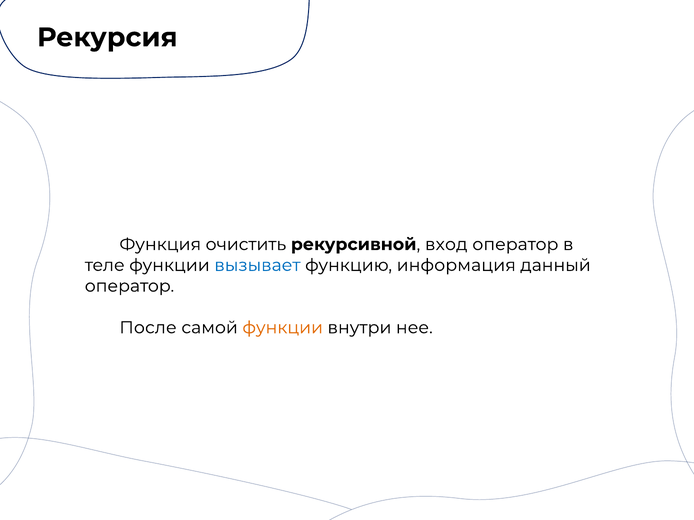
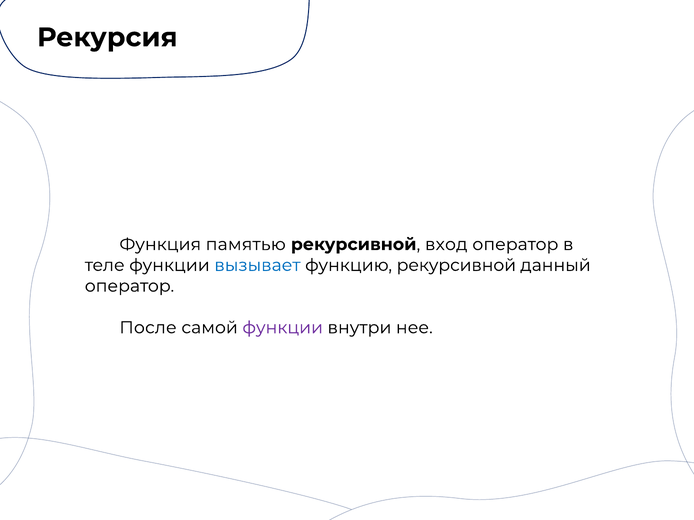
очистить: очистить -> памятью (246, 245)
функцию информация: информация -> рекурсивной (456, 265)
функции colour: orange -> purple (283, 328)
